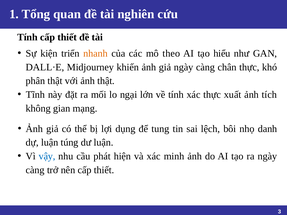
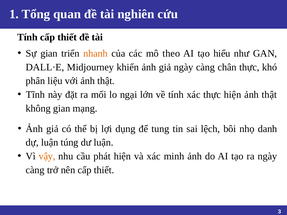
Sự kiện: kiện -> gian (49, 54)
phân thật: thật -> liệu (55, 81)
thực xuất: xuất -> hiện (233, 95)
tích: tích -> thật (269, 95)
vậy colour: blue -> orange (47, 156)
